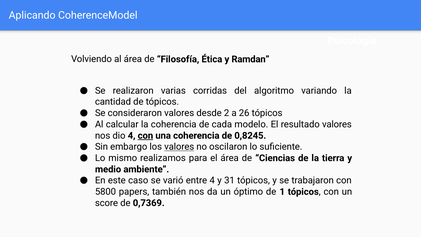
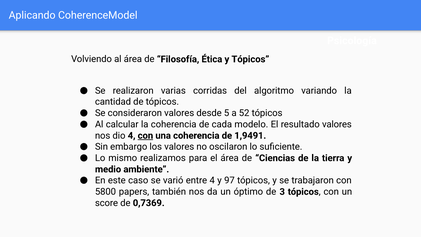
y Ramdan: Ramdan -> Tópicos (250, 59)
2: 2 -> 5 (227, 113)
26: 26 -> 52 (244, 113)
0,8245: 0,8245 -> 1,9491 (250, 135)
valores underline: present -> none (179, 147)
31: 31 -> 97 (229, 180)
1: 1 -> 3 (282, 192)
